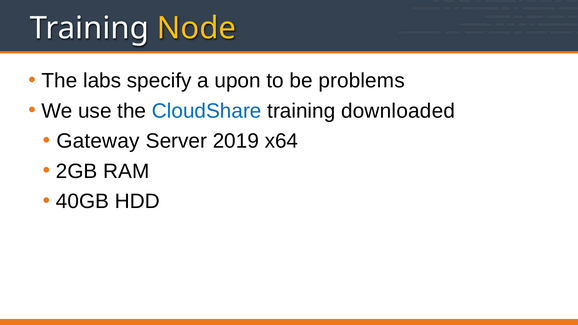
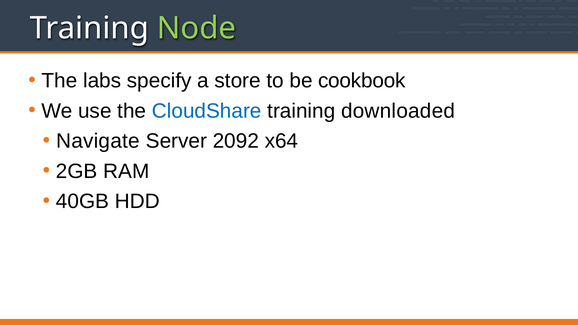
Node colour: yellow -> light green (197, 28)
upon: upon -> store (238, 81)
problems: problems -> cookbook (362, 81)
Gateway: Gateway -> Navigate (98, 141)
2019: 2019 -> 2092 (236, 141)
